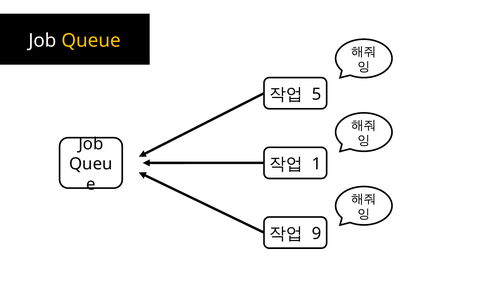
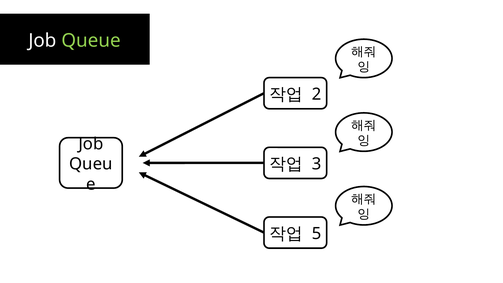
Queue colour: yellow -> light green (91, 41)
5: 5 -> 2 (317, 94)
1: 1 -> 3 (317, 164)
9: 9 -> 5 (317, 234)
